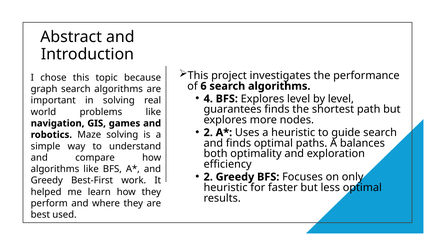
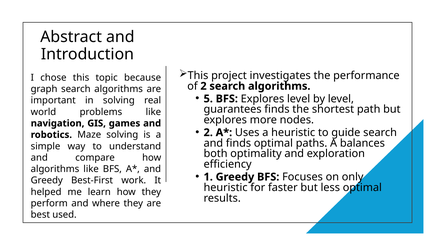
of 6: 6 -> 2 (204, 86)
4: 4 -> 5 (208, 99)
2: 2 -> 1 (208, 177)
